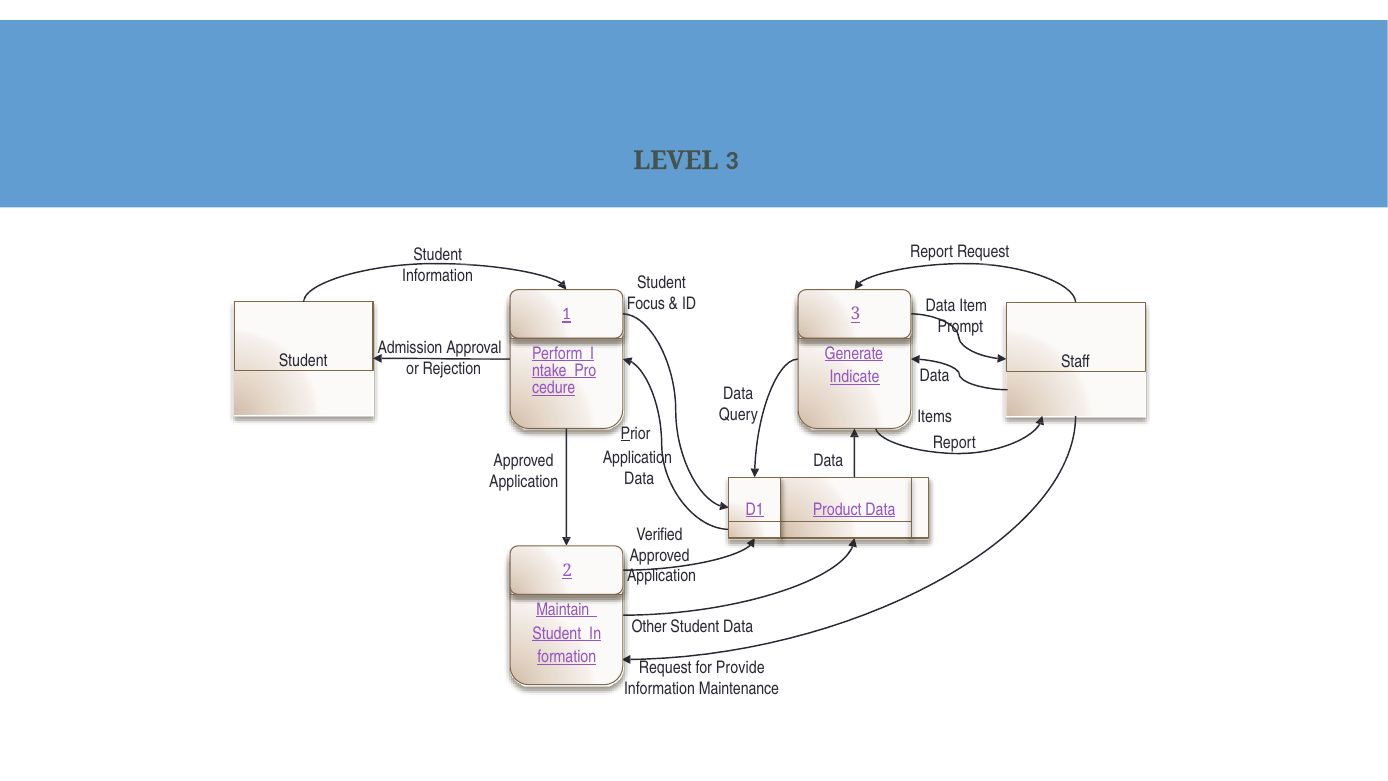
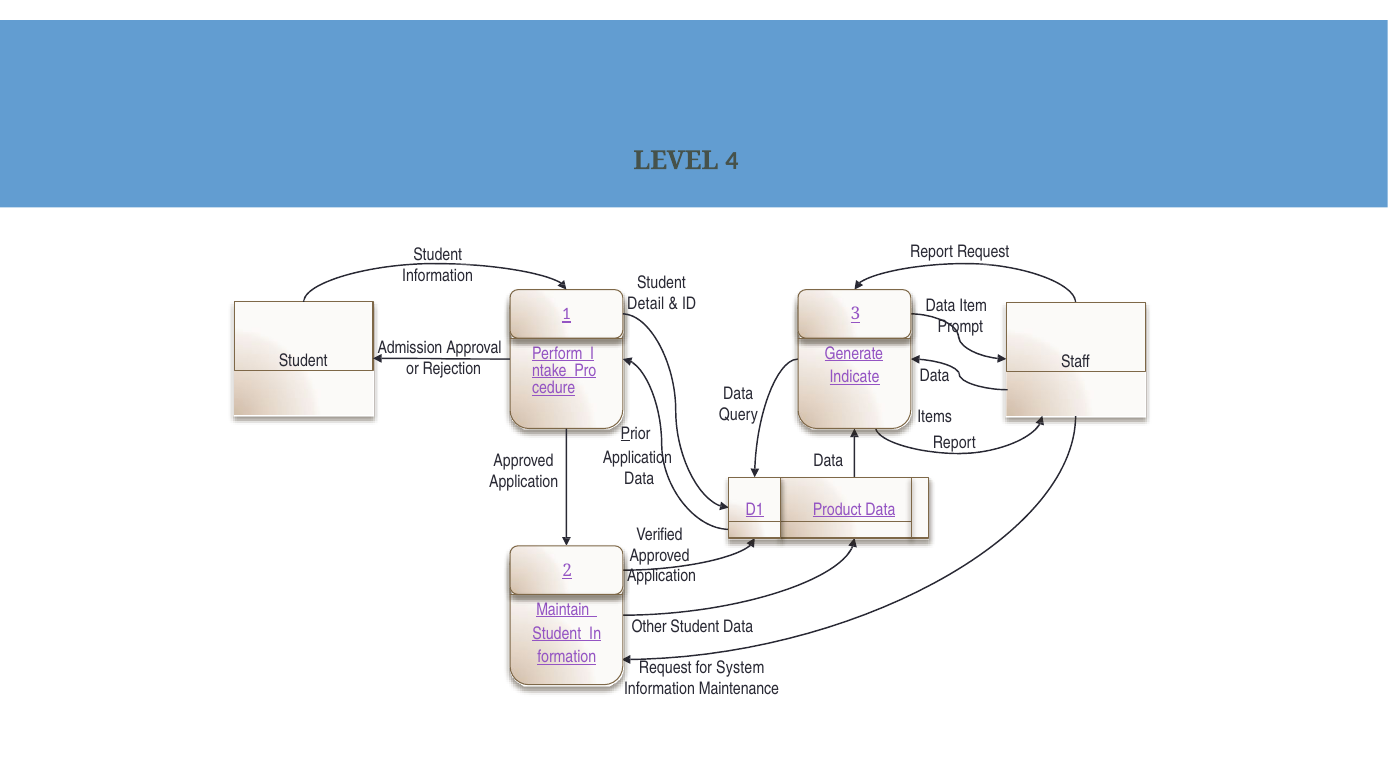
LEVEL 3: 3 -> 4 (732, 160)
Focus: Focus -> Detail (646, 304)
Provide: Provide -> System (740, 667)
